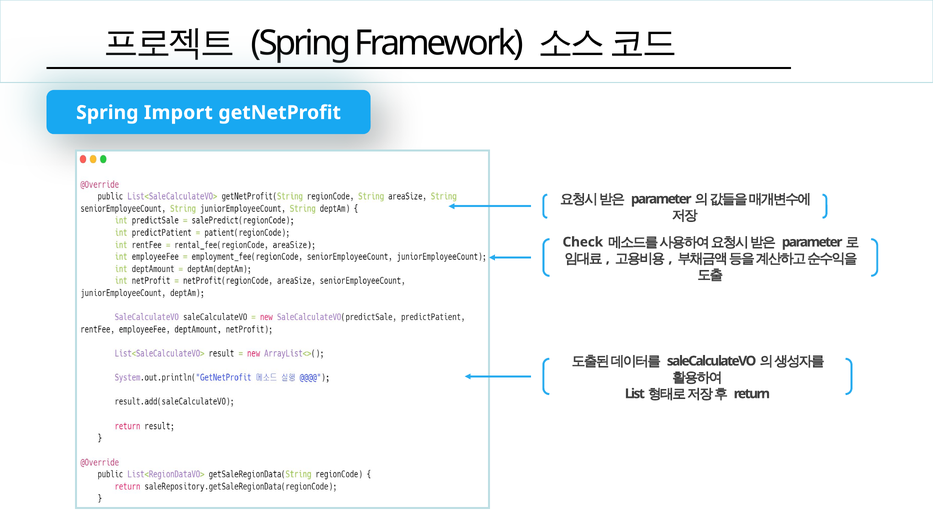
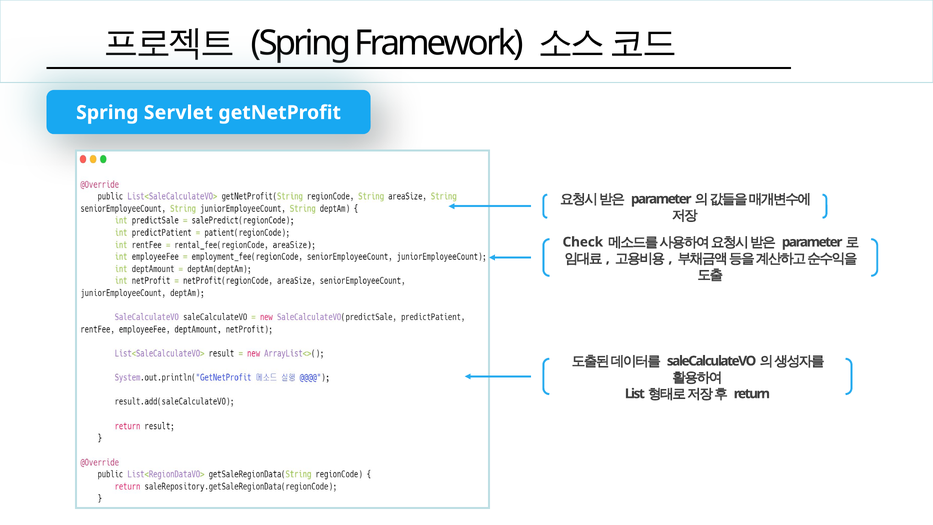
Import: Import -> Servlet (178, 113)
